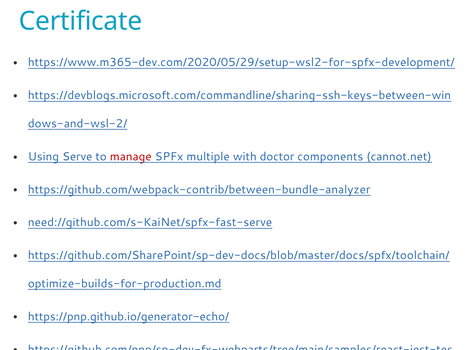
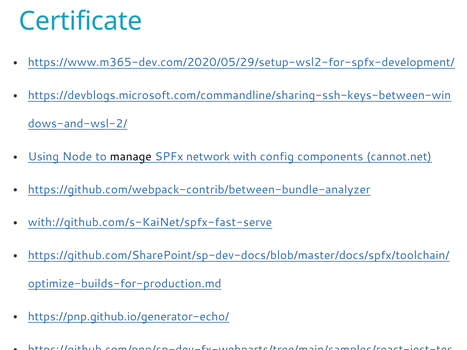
Serve: Serve -> Node (77, 157)
manage colour: red -> black (131, 157)
multiple: multiple -> network (208, 157)
doctor: doctor -> config (277, 157)
need://github.com/s-KaiNet/spfx-fast-serve: need://github.com/s-KaiNet/spfx-fast-serve -> with://github.com/s-KaiNet/spfx-fast-serve (150, 223)
